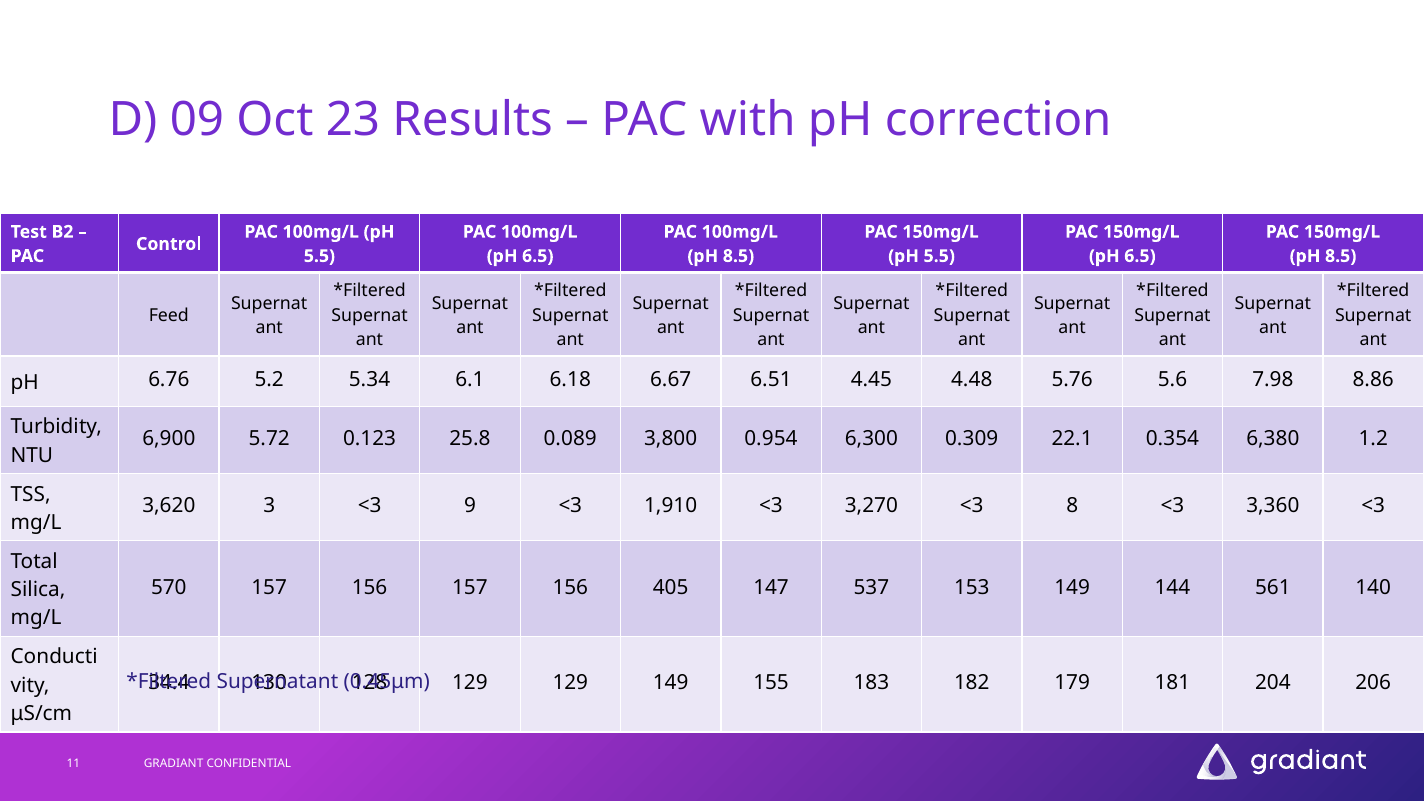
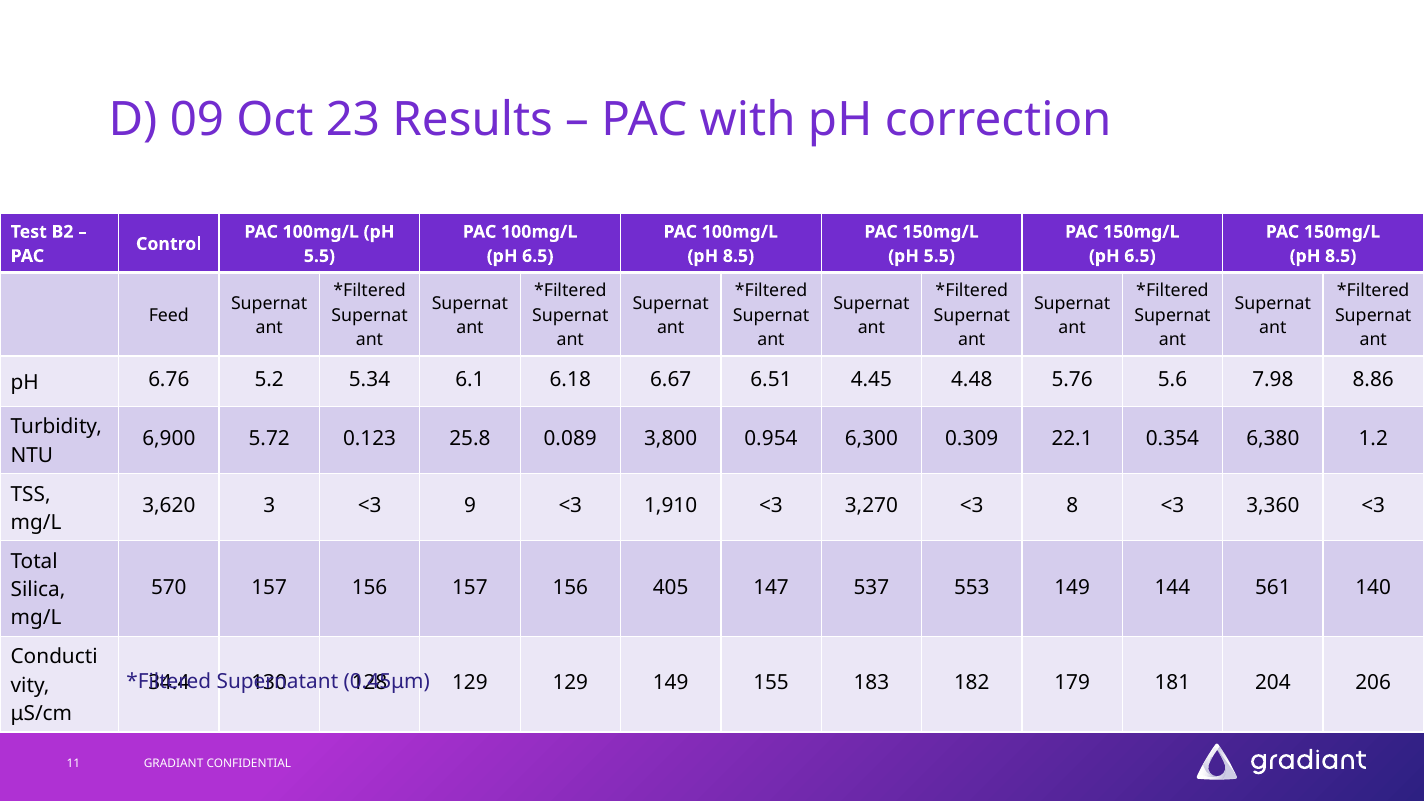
153: 153 -> 553 (972, 587)
